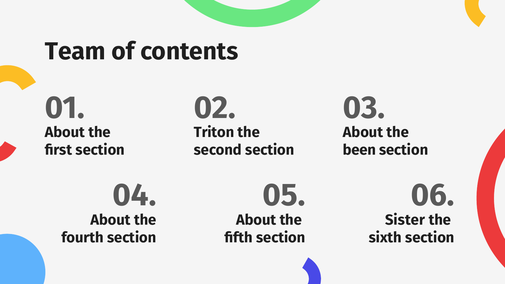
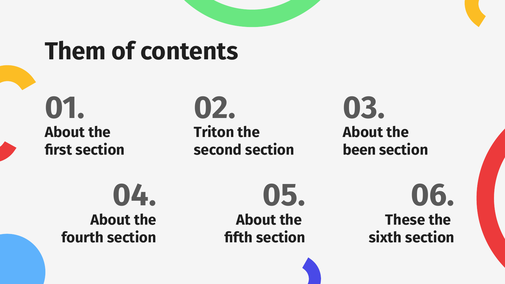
Team: Team -> Them (75, 51)
Sister: Sister -> These (405, 220)
